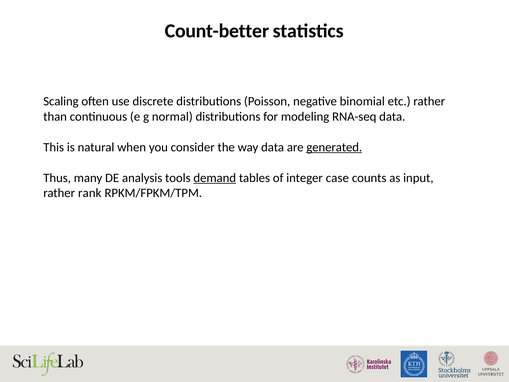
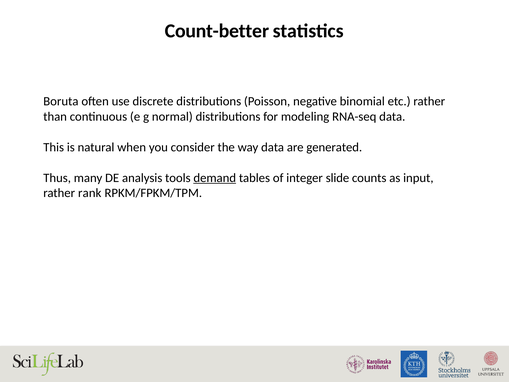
Scaling: Scaling -> Boruta (61, 101)
generated underline: present -> none (334, 147)
case: case -> slide (337, 178)
